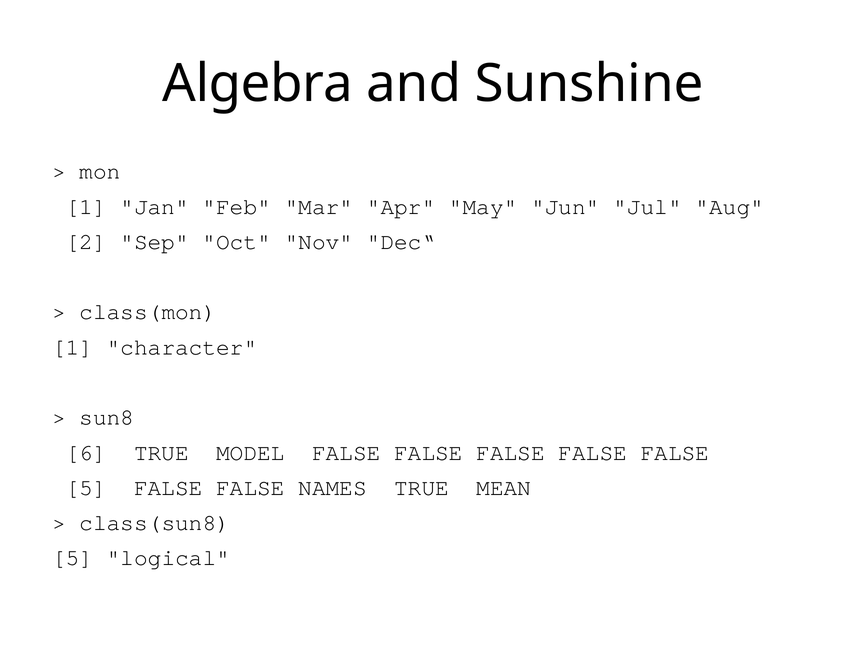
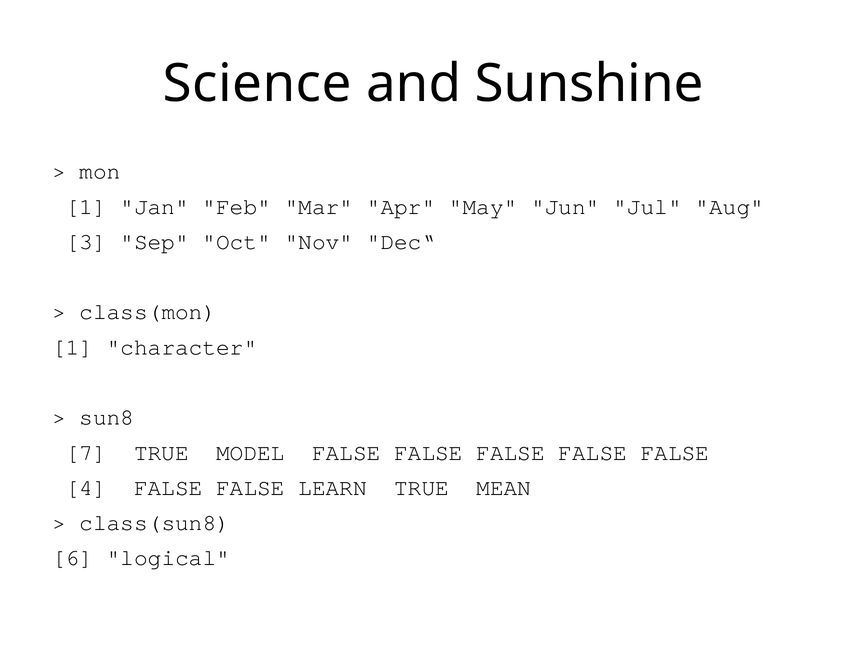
Algebra: Algebra -> Science (257, 84)
2: 2 -> 3 (86, 242)
6: 6 -> 7 (86, 453)
5: 5 -> 4 (86, 488)
NAMES: NAMES -> LEARN (333, 488)
5: 5 -> 6 (73, 558)
